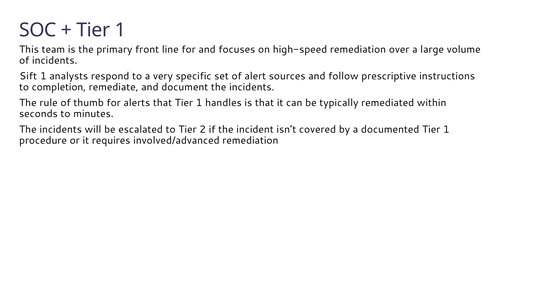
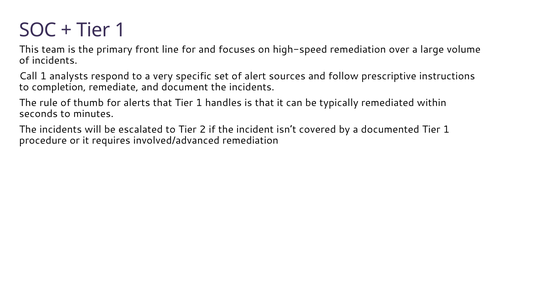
Sift: Sift -> Call (28, 76)
